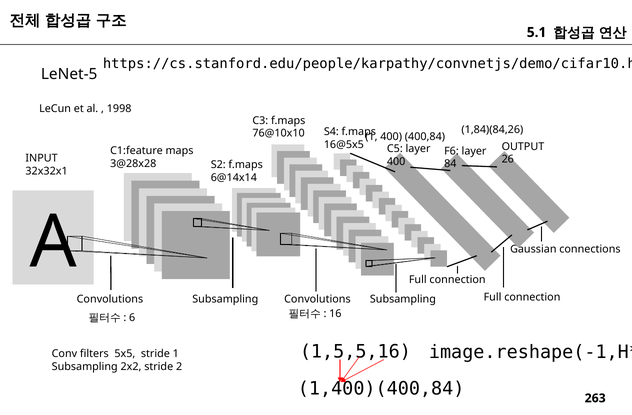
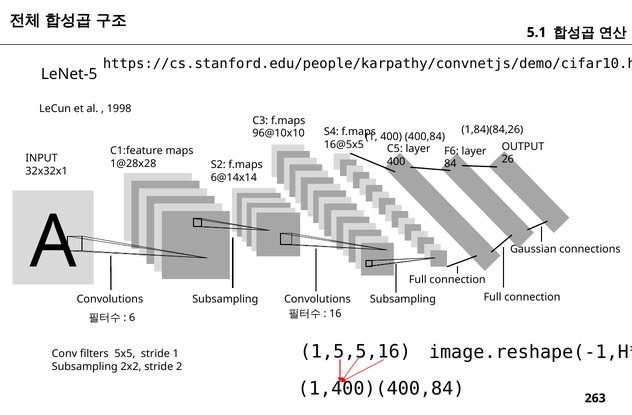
76@10x10: 76@10x10 -> 96@10x10 (279, 133)
3@28x28: 3@28x28 -> 1@28x28 (133, 164)
